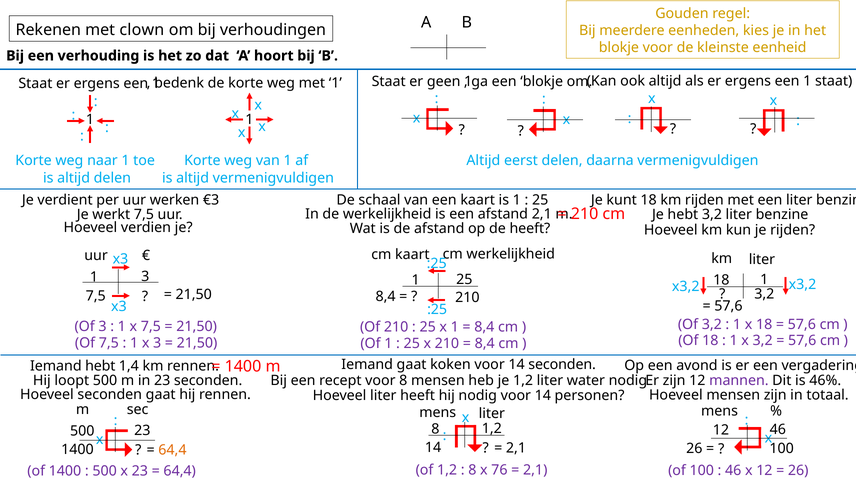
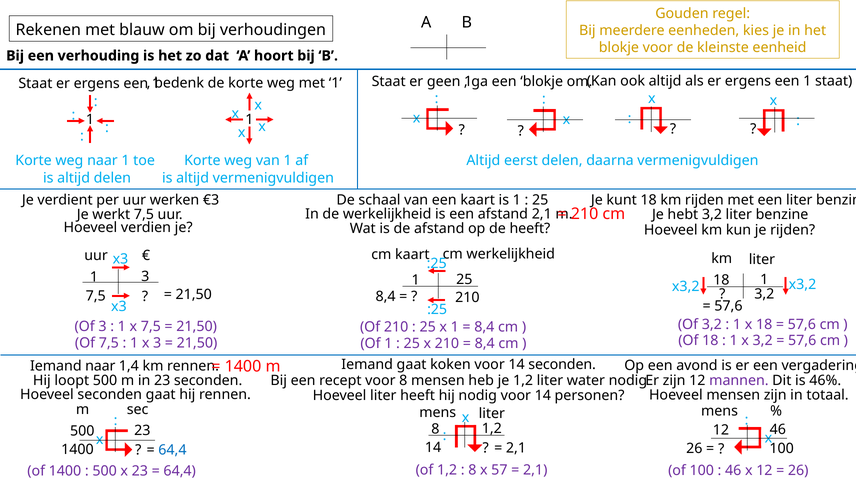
clown: clown -> blauw (142, 30)
Iemand hebt: hebt -> naar (100, 366)
64,4 colour: orange -> blue (172, 450)
76: 76 -> 57 (499, 470)
